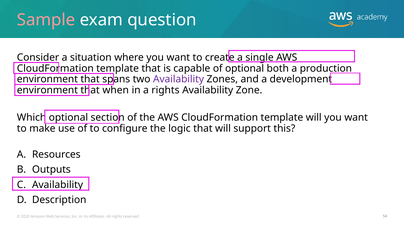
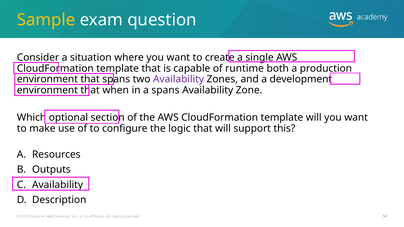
Sample colour: pink -> yellow (46, 20)
of optional: optional -> runtime (245, 68)
a rights: rights -> spans (165, 90)
